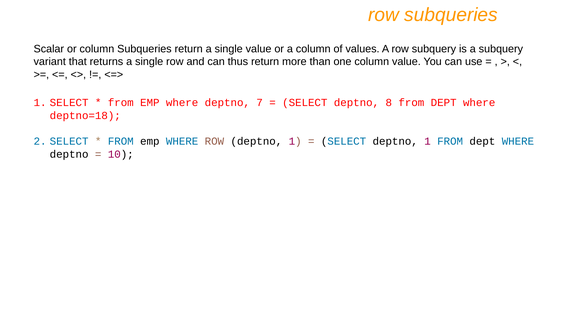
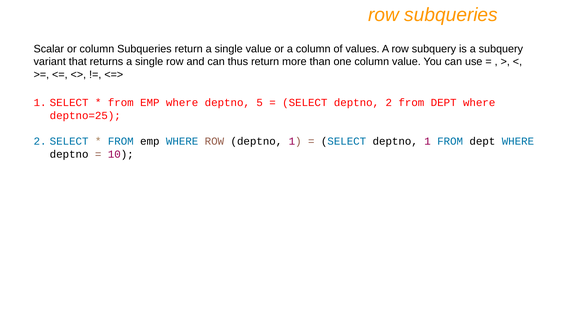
7: 7 -> 5 (260, 103)
deptno 8: 8 -> 2 (389, 103)
deptno=18: deptno=18 -> deptno=25 (85, 115)
